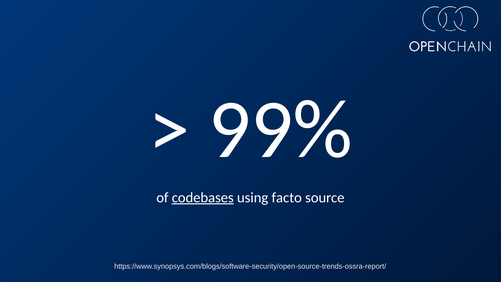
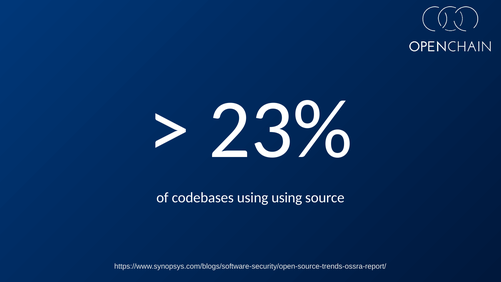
99%: 99% -> 23% (281, 129)
codebases underline: present -> none (203, 197)
using facto: facto -> using (287, 197)
